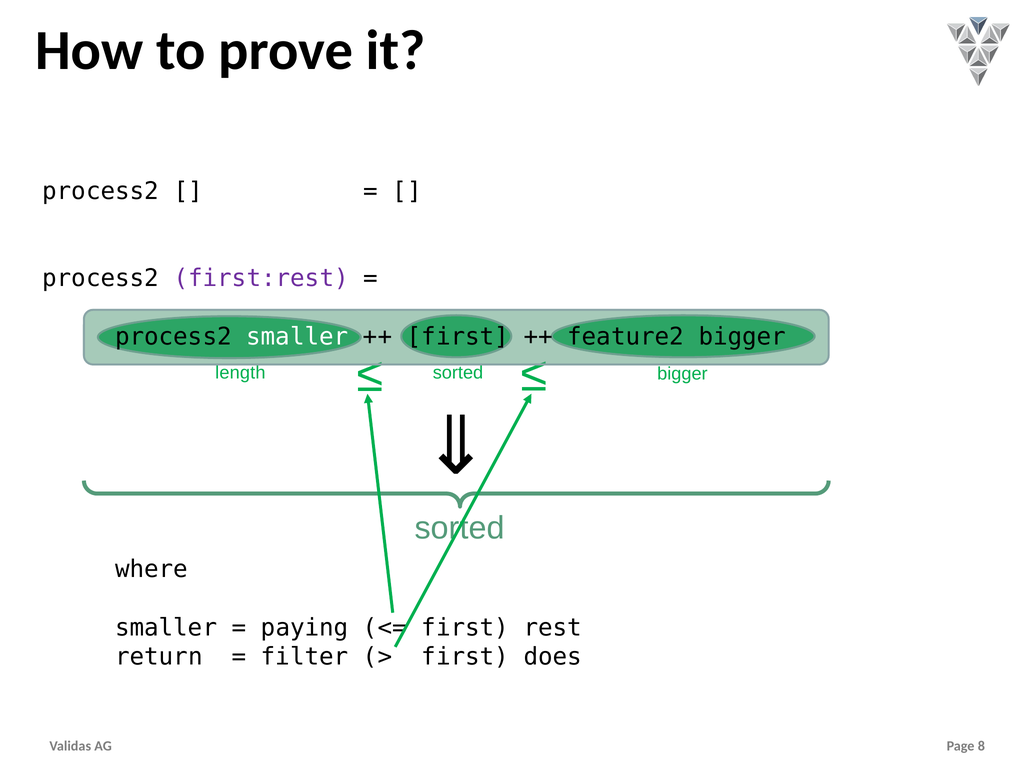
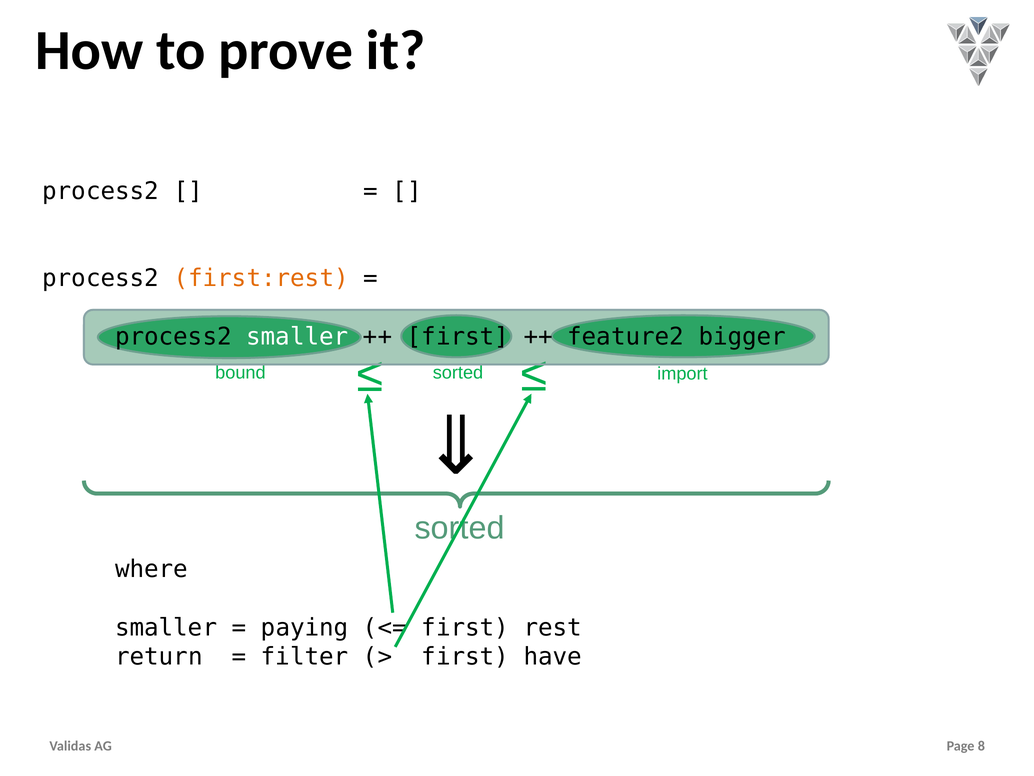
first:rest colour: purple -> orange (261, 278)
length: length -> bound (240, 372)
bigger: bigger -> import (682, 374)
does: does -> have (553, 656)
